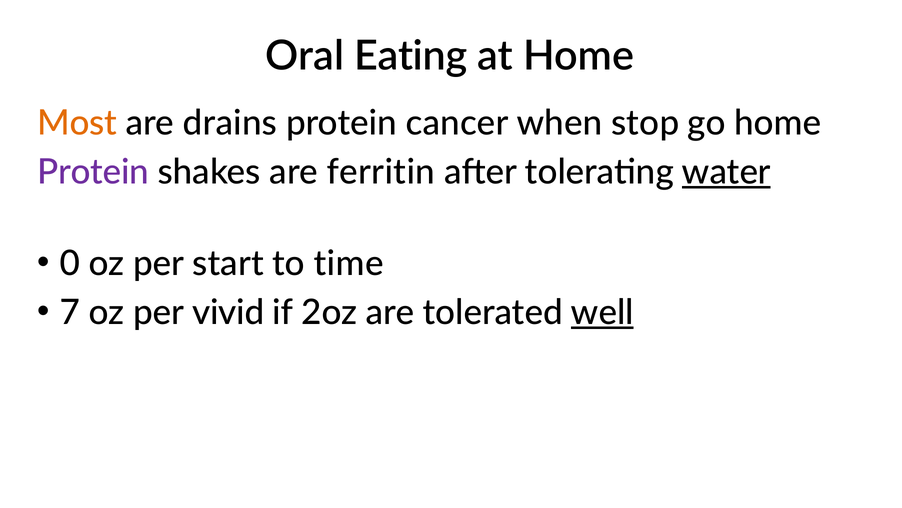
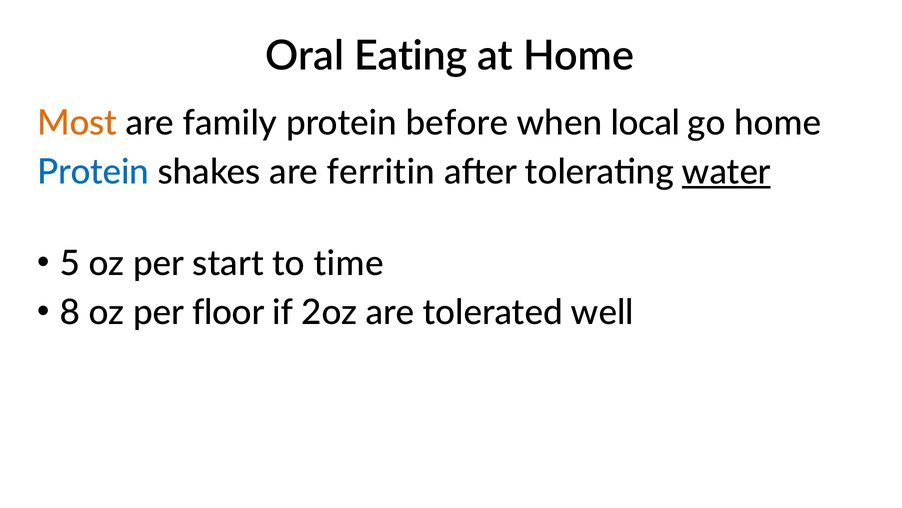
drains: drains -> family (230, 123)
cancer: cancer -> before (457, 123)
stop: stop -> local (645, 123)
Protein colour: purple -> blue (93, 172)
0: 0 -> 5 (70, 263)
7: 7 -> 8 (70, 312)
vivid: vivid -> floor (228, 312)
well underline: present -> none (602, 312)
